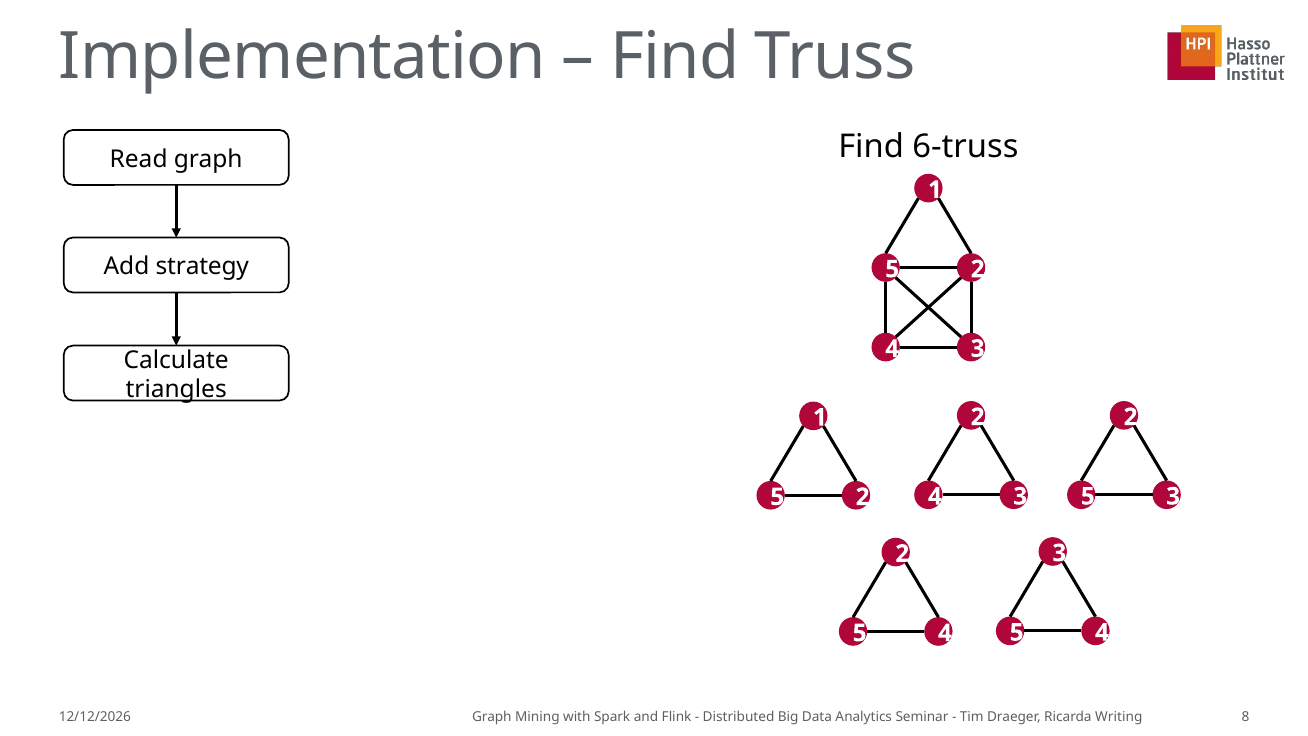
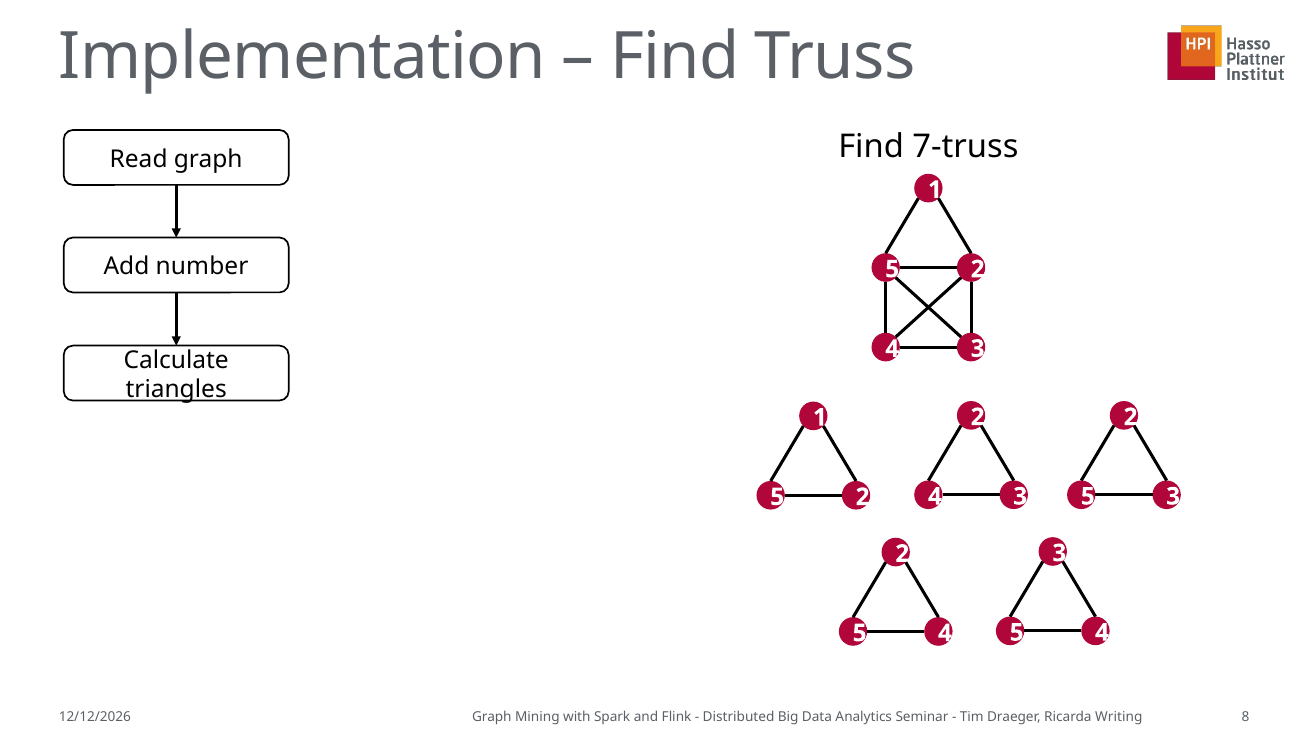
6-truss: 6-truss -> 7-truss (965, 146)
strategy: strategy -> number (202, 267)
